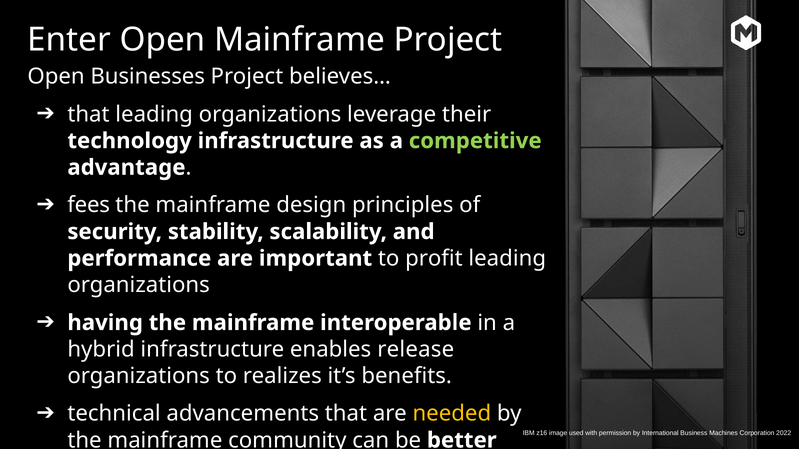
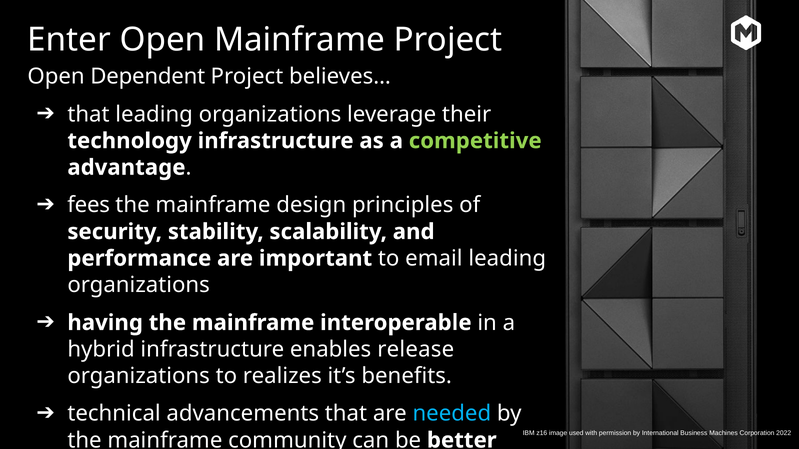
Businesses: Businesses -> Dependent (148, 77)
profit: profit -> email (434, 259)
needed colour: yellow -> light blue (452, 414)
